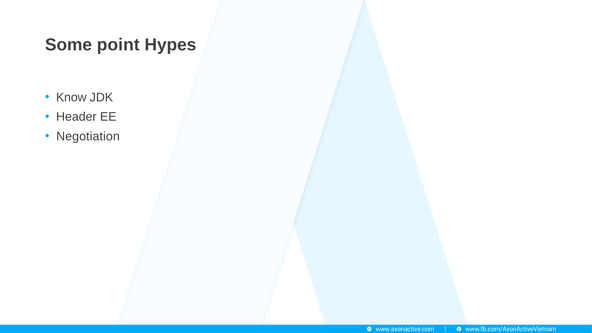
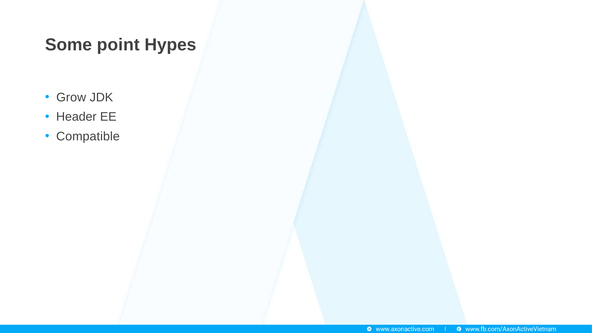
Know: Know -> Grow (71, 97)
Negotiation: Negotiation -> Compatible (88, 136)
